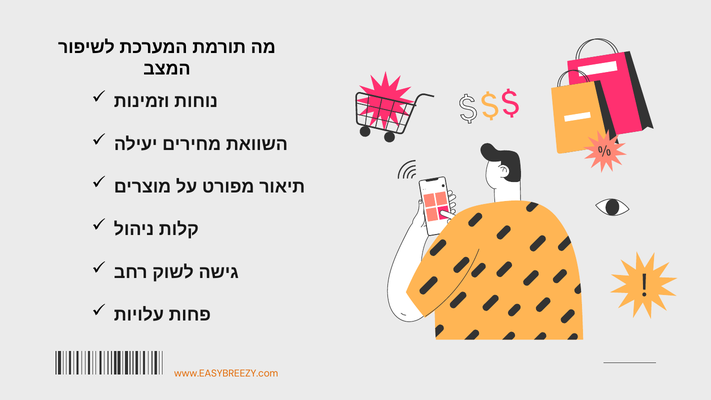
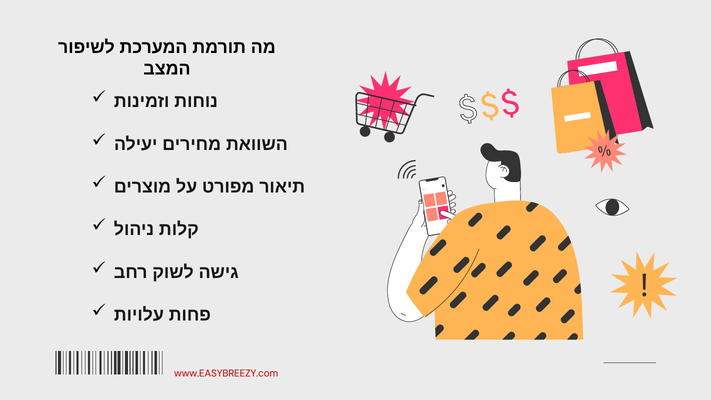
www.EASYBREEZY.com colour: orange -> red (226, 373)
